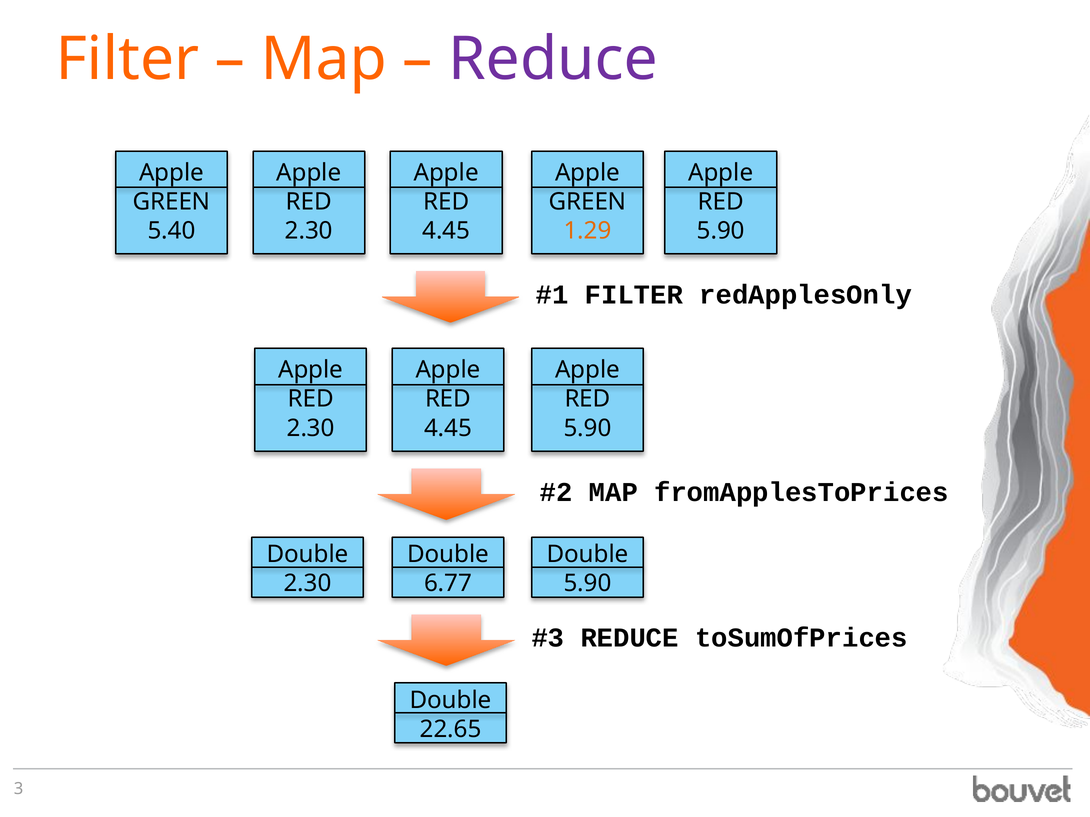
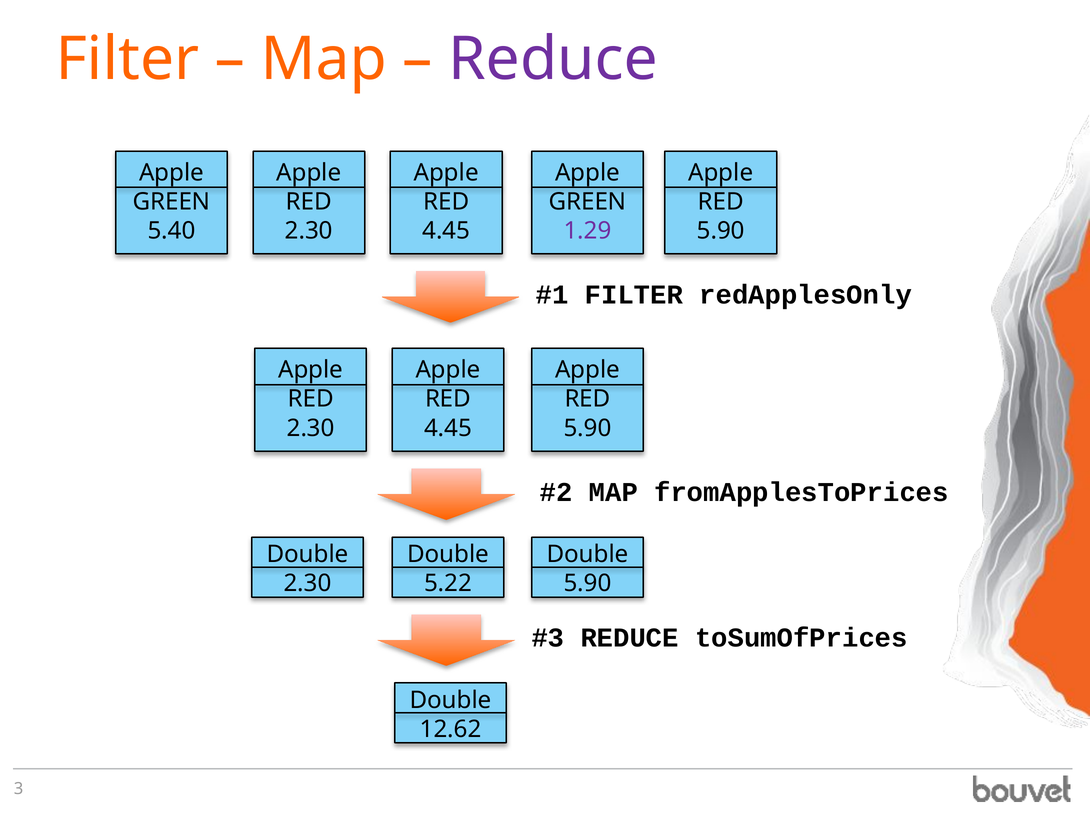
1.29 colour: orange -> purple (588, 231)
6.77: 6.77 -> 5.22 (448, 584)
22.65: 22.65 -> 12.62 (451, 730)
